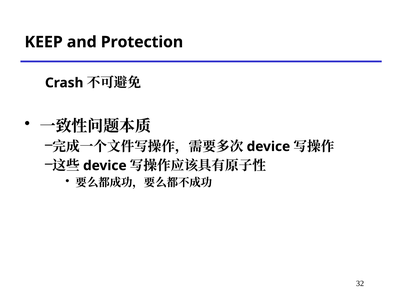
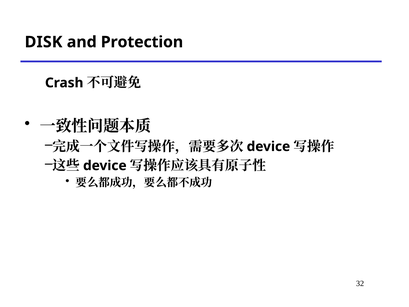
KEEP: KEEP -> DISK (44, 42)
